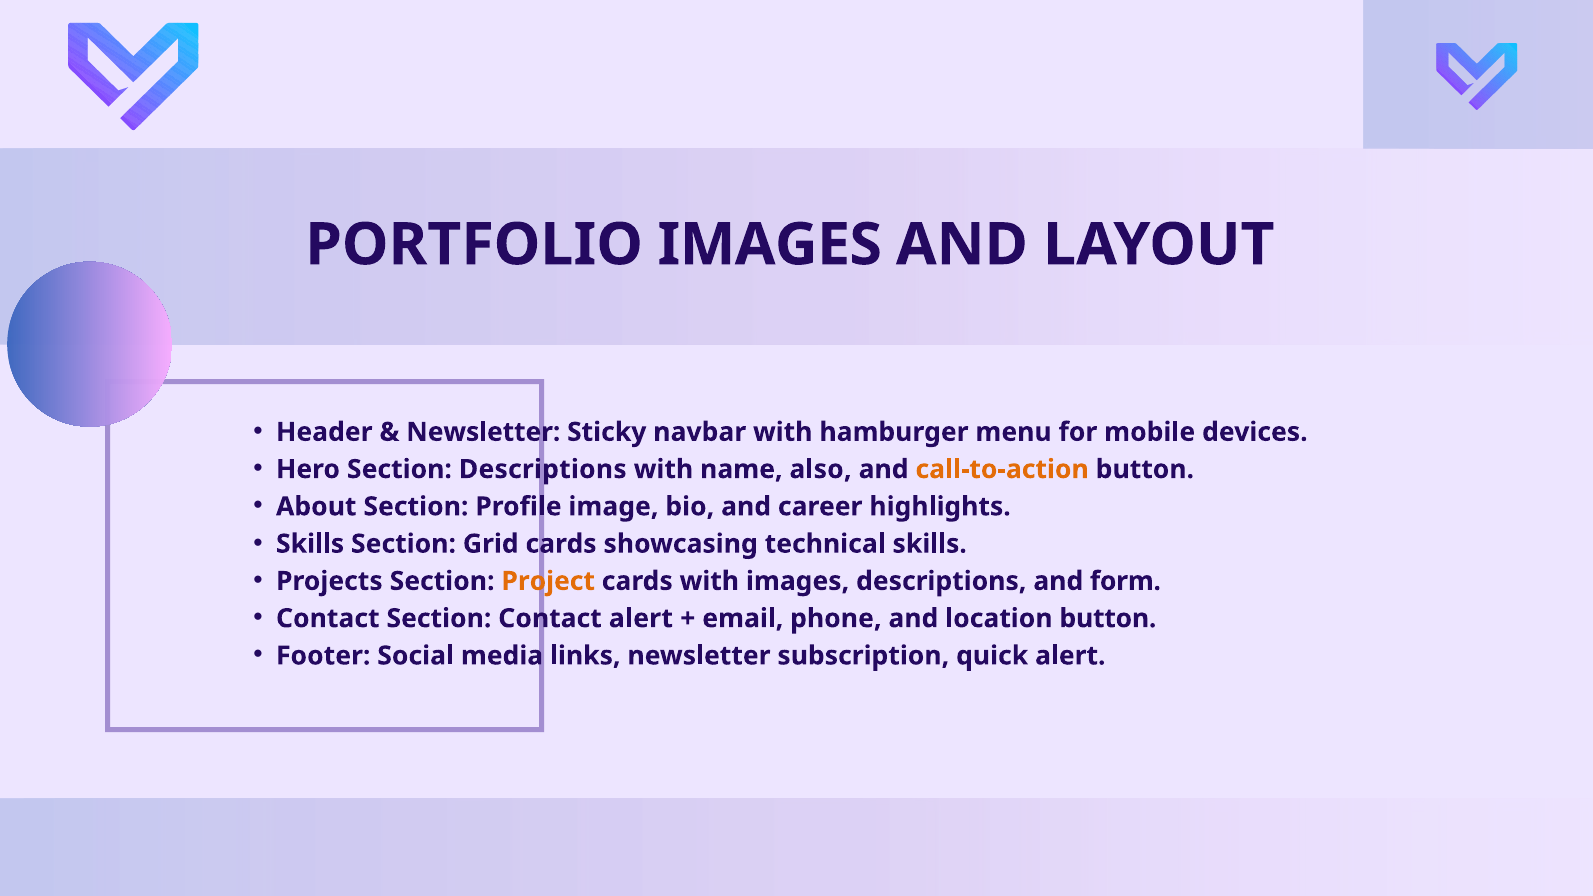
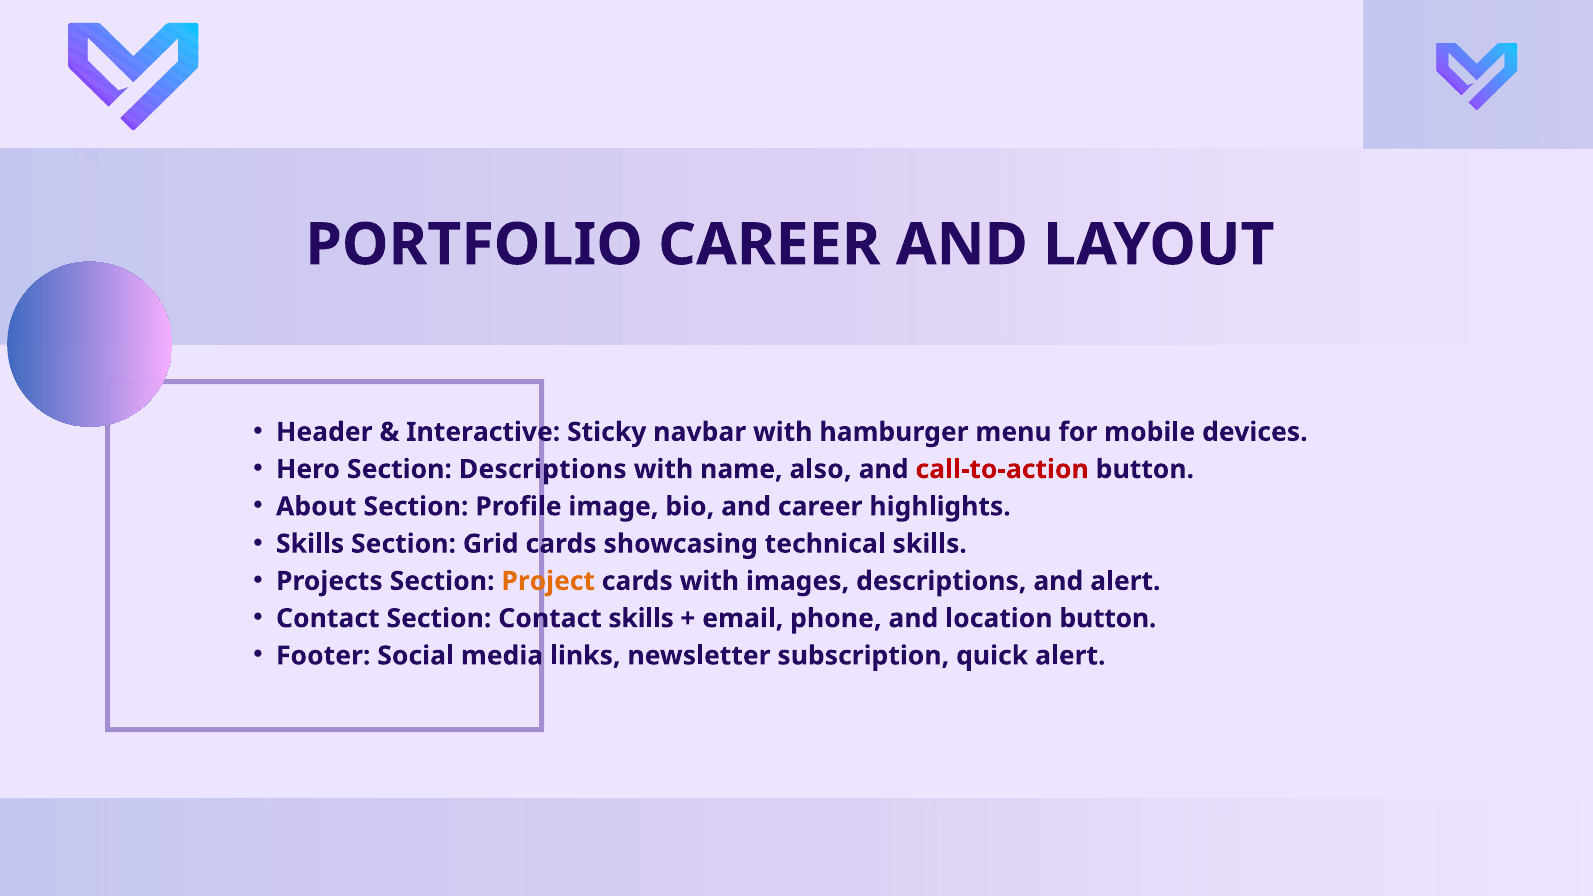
PORTFOLIO IMAGES: IMAGES -> CAREER (769, 245)
Newsletter: Newsletter -> Interactive (483, 432)
call-to-action colour: orange -> red (1002, 469)
and form: form -> alert (1125, 581)
Contact alert: alert -> skills (641, 618)
